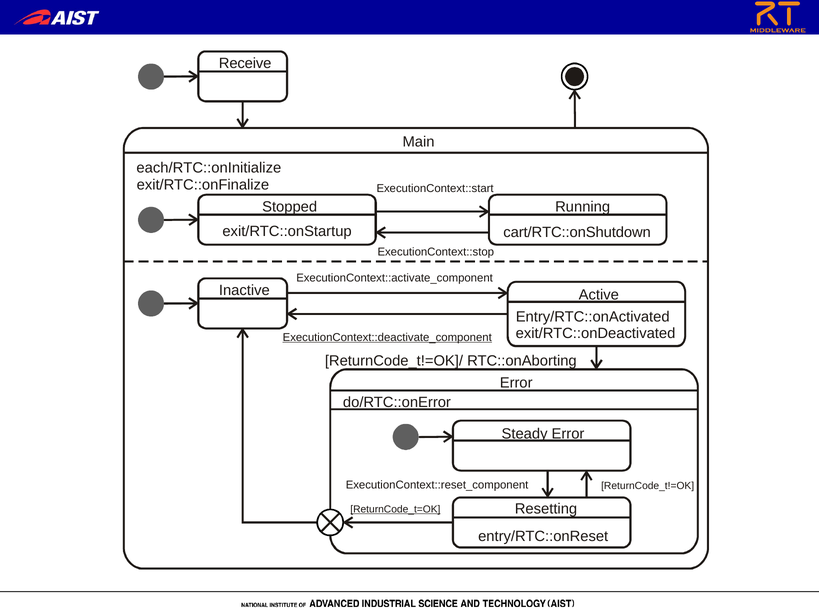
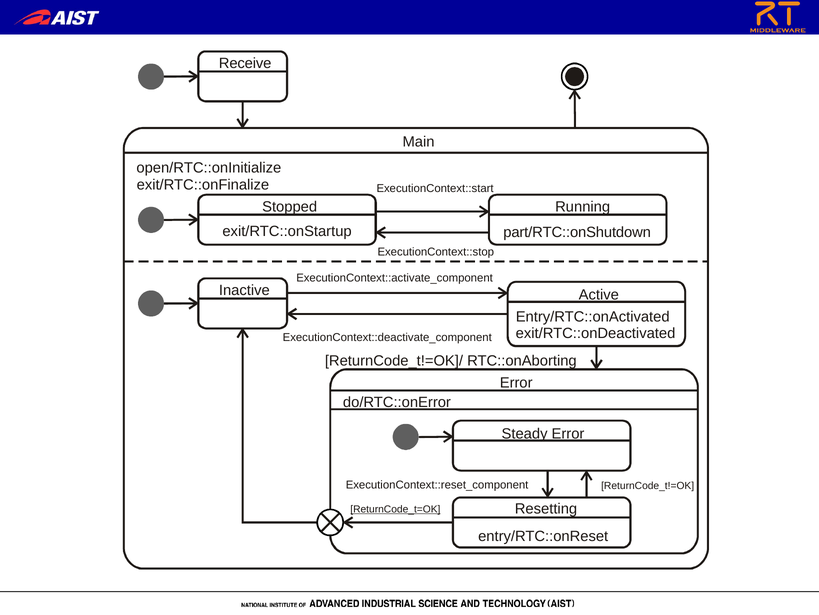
each/RTC::onInitialize: each/RTC::onInitialize -> open/RTC::onInitialize (209, 168)
cart/RTC::onShutdown: cart/RTC::onShutdown -> part/RTC::onShutdown (577, 232)
ExecutionContext::deactivate_component underline: present -> none (387, 337)
